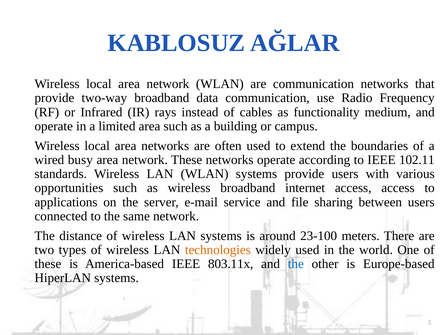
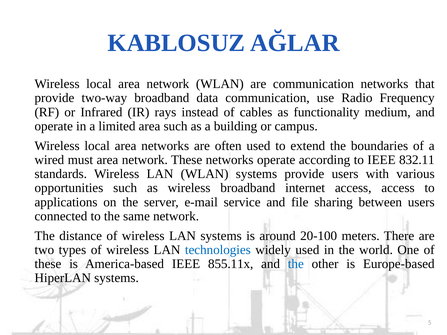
busy: busy -> must (80, 160)
102.11: 102.11 -> 832.11 (417, 160)
23-100: 23-100 -> 20-100 (319, 236)
technologies colour: orange -> blue (218, 250)
803.11x: 803.11x -> 855.11x (231, 264)
